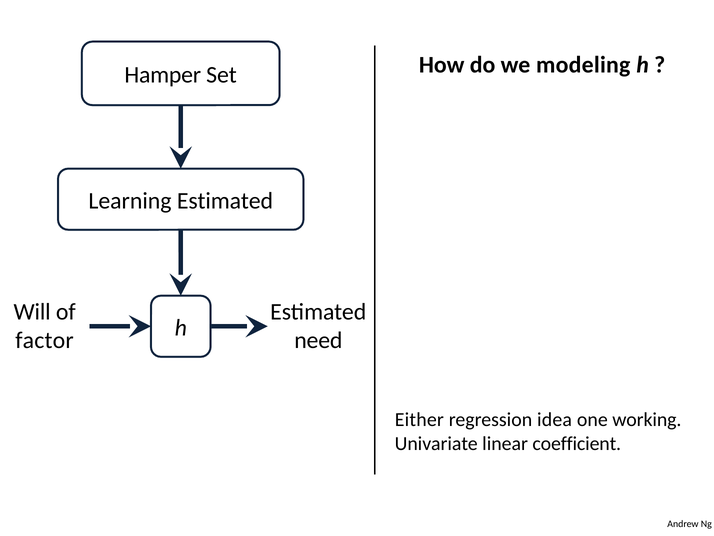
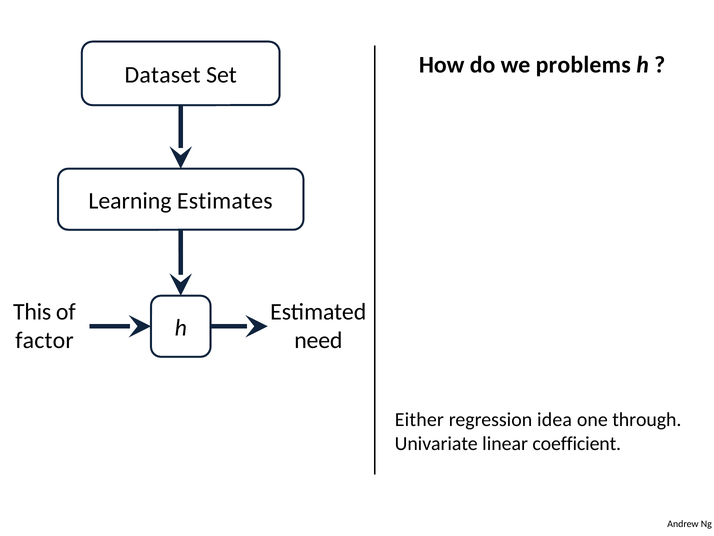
modeling: modeling -> problems (583, 65)
Hamper: Hamper -> Dataset (163, 75)
Learning Estimated: Estimated -> Estimates (225, 201)
Will: Will -> This (32, 312)
working: working -> through (647, 419)
